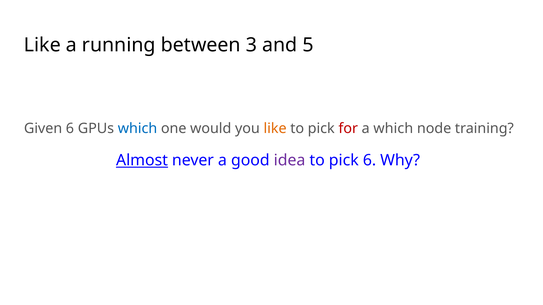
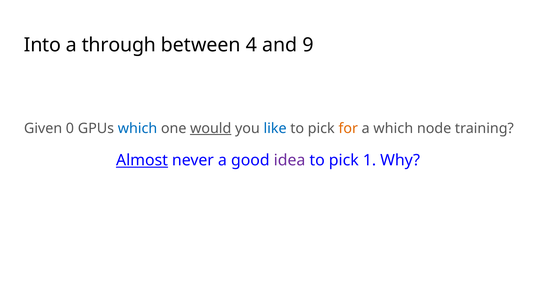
Like: Like -> Into (42, 45)
running: running -> through (119, 45)
3: 3 -> 4 (251, 45)
5: 5 -> 9 (308, 45)
Given 6: 6 -> 0 (70, 129)
would underline: none -> present (211, 129)
like colour: orange -> blue (275, 129)
for colour: red -> orange (348, 129)
pick 6: 6 -> 1 (369, 161)
